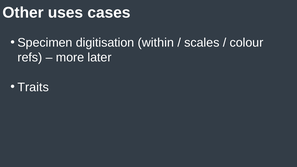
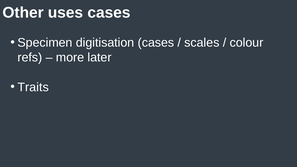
digitisation within: within -> cases (156, 43)
